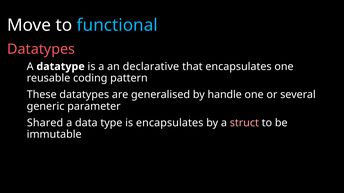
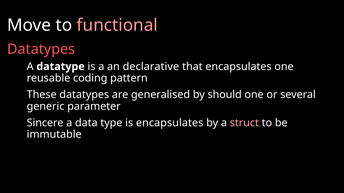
functional colour: light blue -> pink (117, 25)
handle: handle -> should (225, 95)
Shared: Shared -> Sincere (45, 123)
